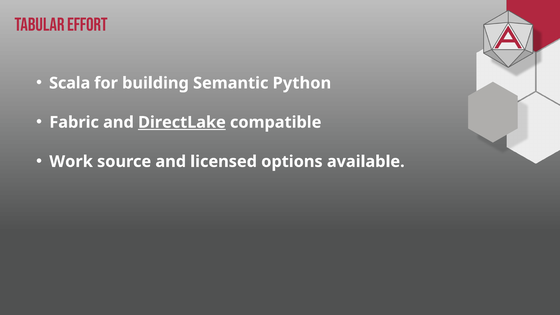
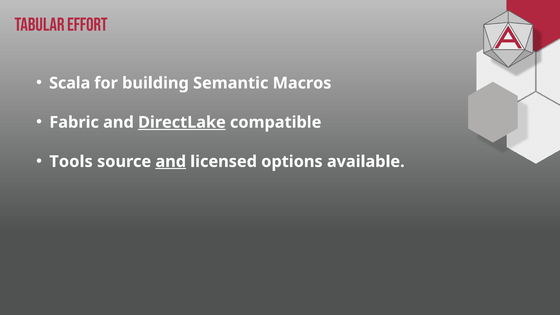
Python: Python -> Macros (302, 83)
Work: Work -> Tools (71, 162)
and underline: none -> present (171, 162)
